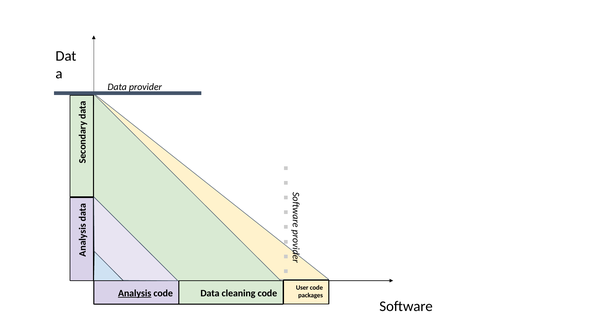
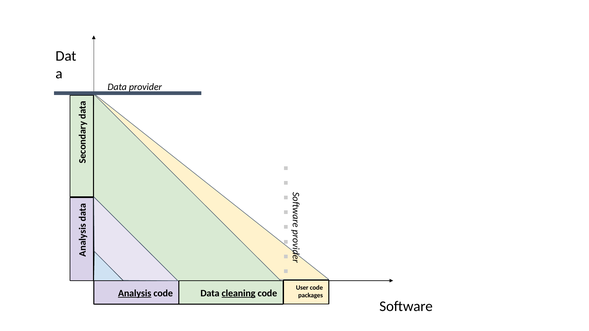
cleaning underline: none -> present (239, 293)
